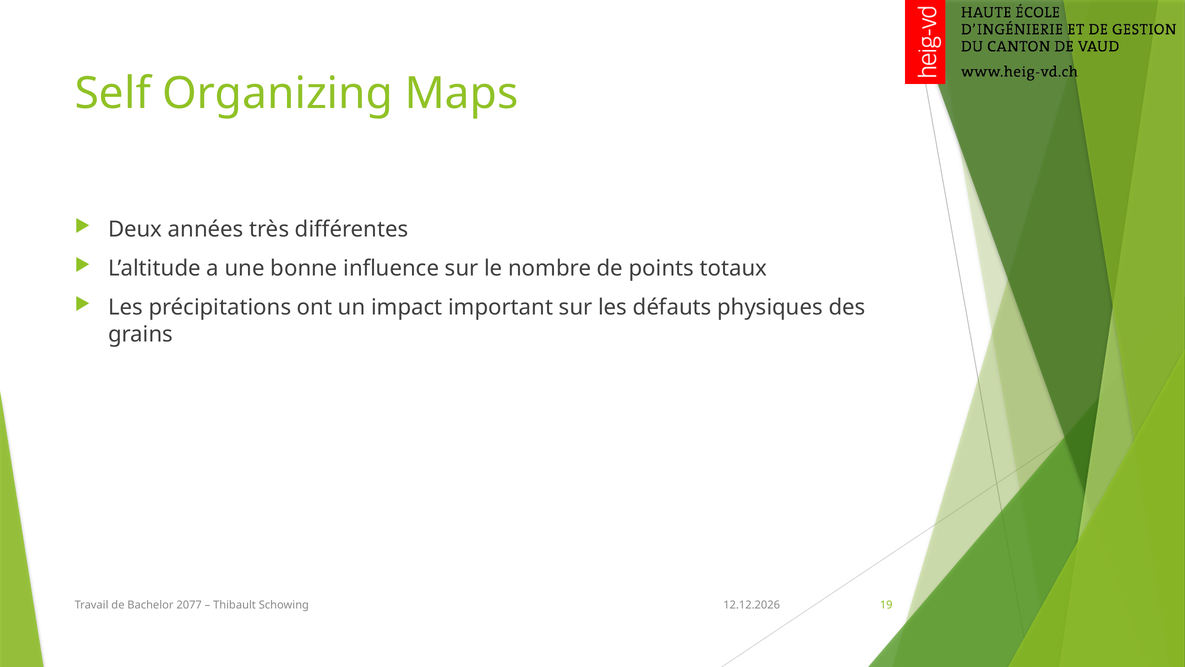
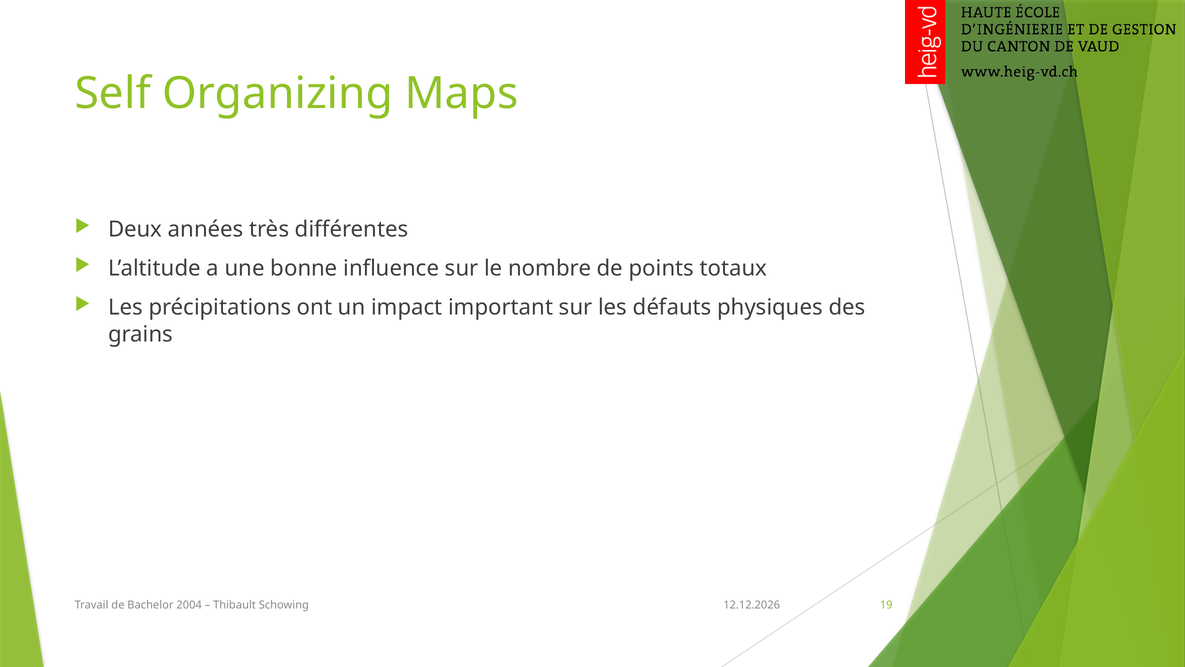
2077: 2077 -> 2004 (189, 605)
